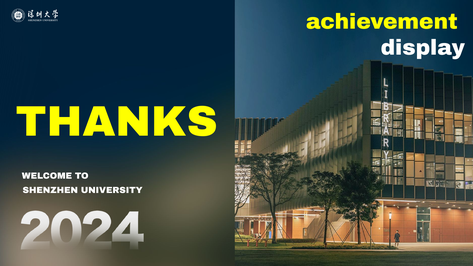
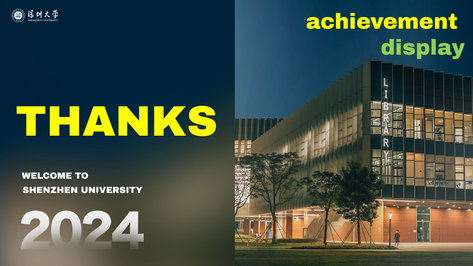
display colour: white -> light green (423, 48)
